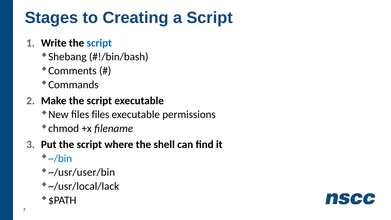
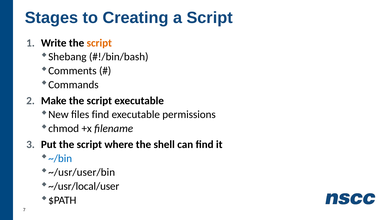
script colour: blue -> orange (99, 43)
files files: files -> find (100, 115)
~/usr/local/lack: ~/usr/local/lack -> ~/usr/local/user (84, 186)
